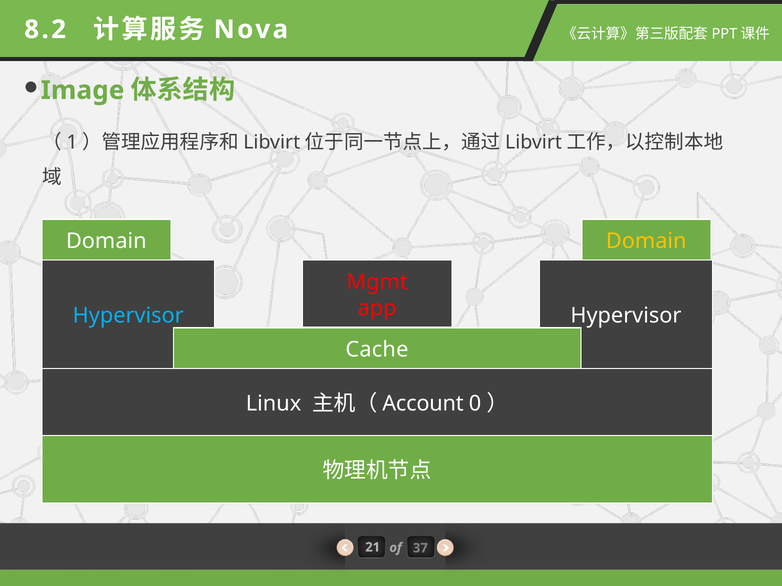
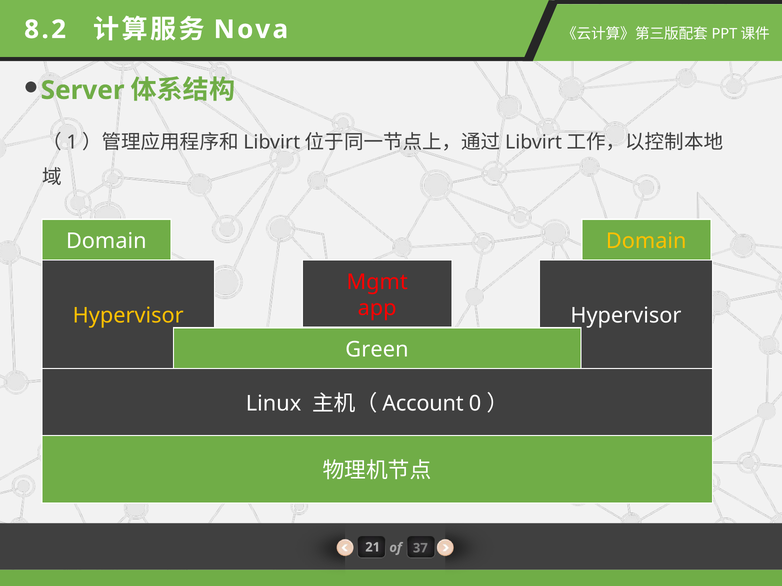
Image: Image -> Server (83, 90)
Hypervisor colour: light blue -> yellow (128, 316)
Cache: Cache -> Green (377, 350)
